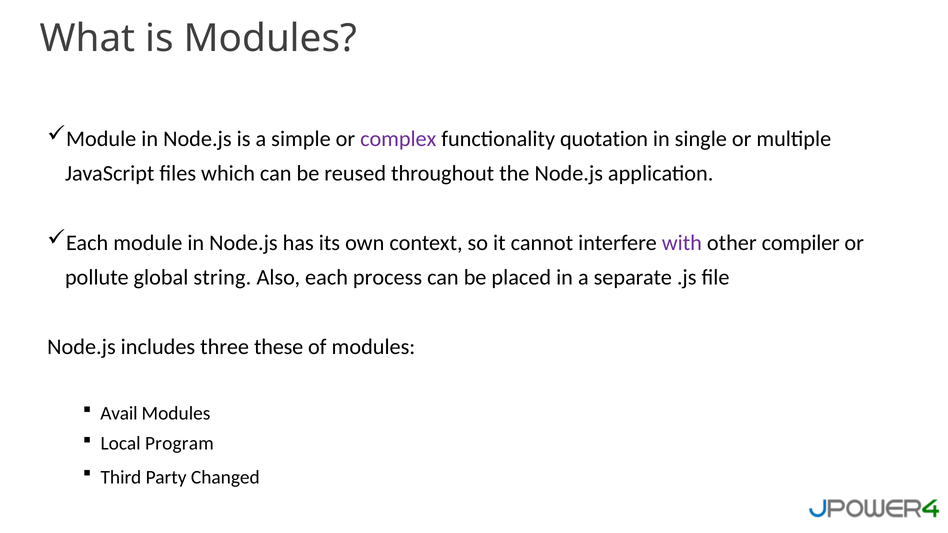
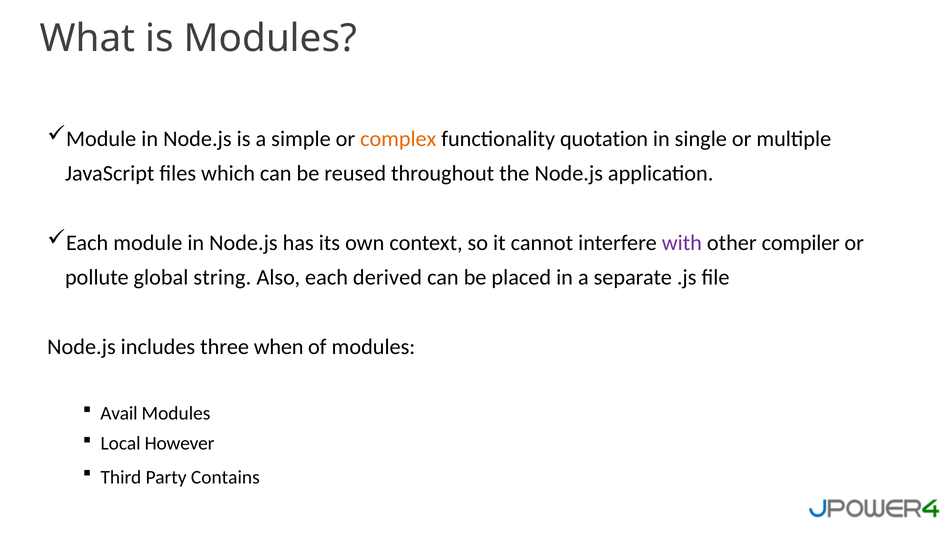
complex colour: purple -> orange (398, 139)
process: process -> derived (388, 278)
these: these -> when (279, 347)
Program: Program -> However (180, 444)
Changed: Changed -> Contains (225, 478)
